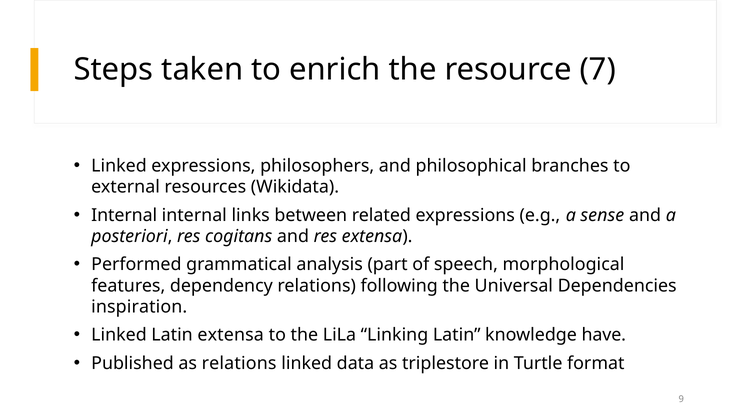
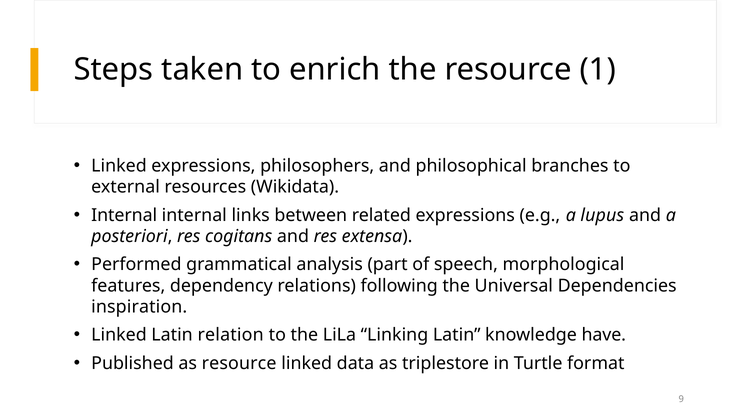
7: 7 -> 1 (598, 69)
sense: sense -> lupus (602, 215)
Latin extensa: extensa -> relation (231, 335)
as relations: relations -> resource (239, 363)
